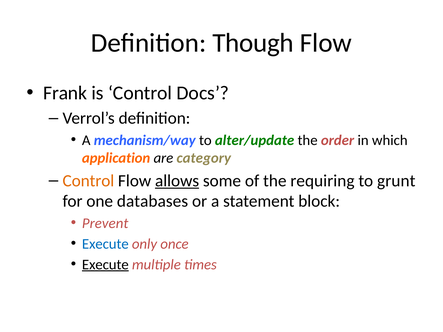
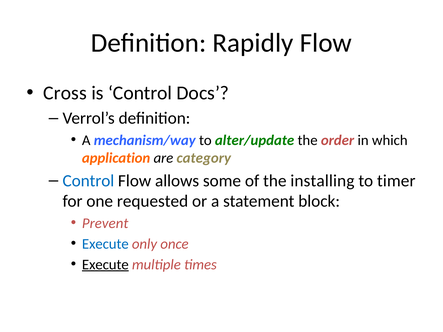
Though: Though -> Rapidly (253, 43)
Frank: Frank -> Cross (65, 93)
Control colour: orange -> blue (88, 181)
allows underline: present -> none (177, 181)
requiring: requiring -> installing (322, 181)
grunt: grunt -> timer (396, 181)
databases: databases -> requested (153, 201)
